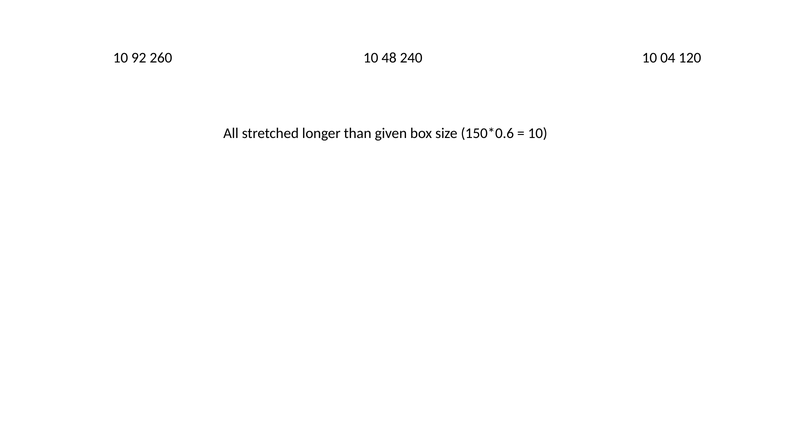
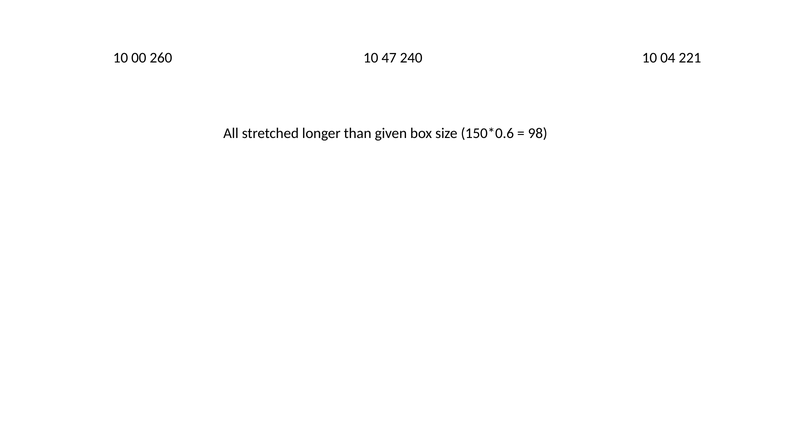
92: 92 -> 00 (139, 58)
48: 48 -> 47 (389, 58)
120: 120 -> 221 (690, 58)
10: 10 -> 98 (538, 133)
